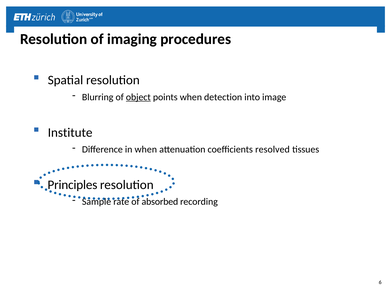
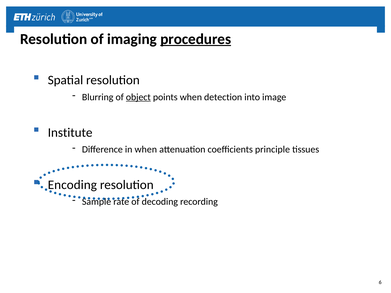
procedures underline: none -> present (196, 39)
resolved: resolved -> principle (272, 150)
Principles: Principles -> Encoding (72, 185)
absorbed: absorbed -> decoding (160, 202)
